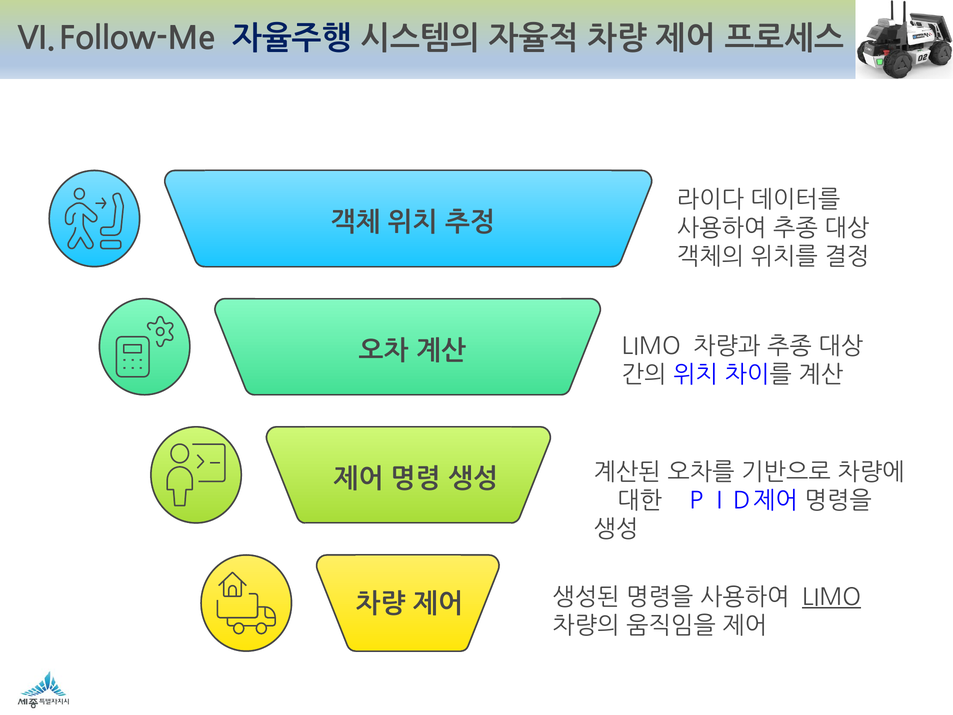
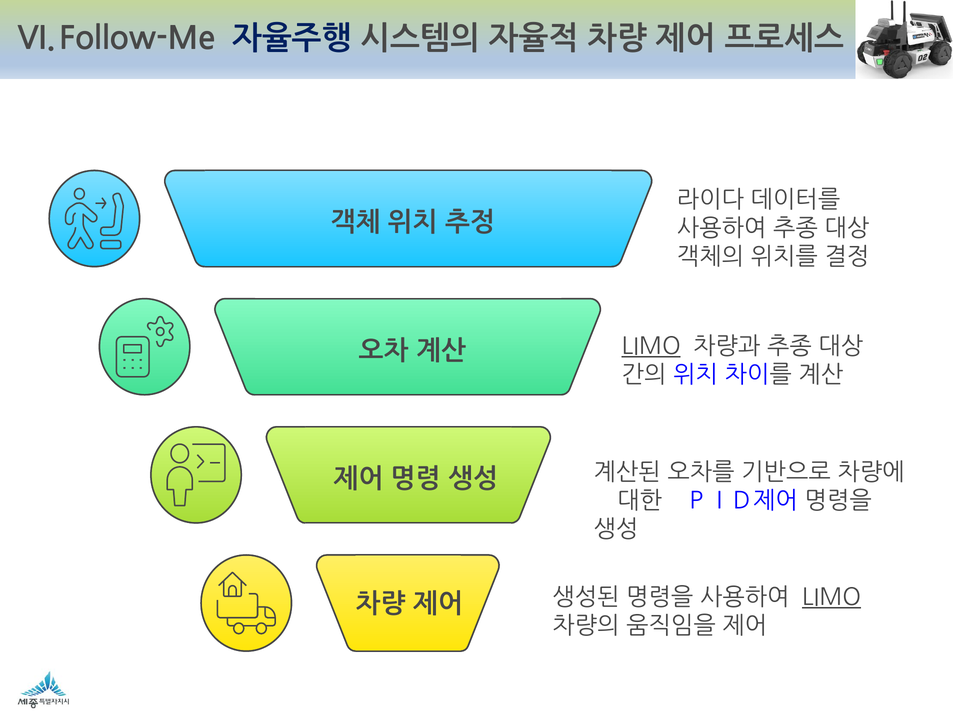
LIMO underline: none -> present (651, 346)
